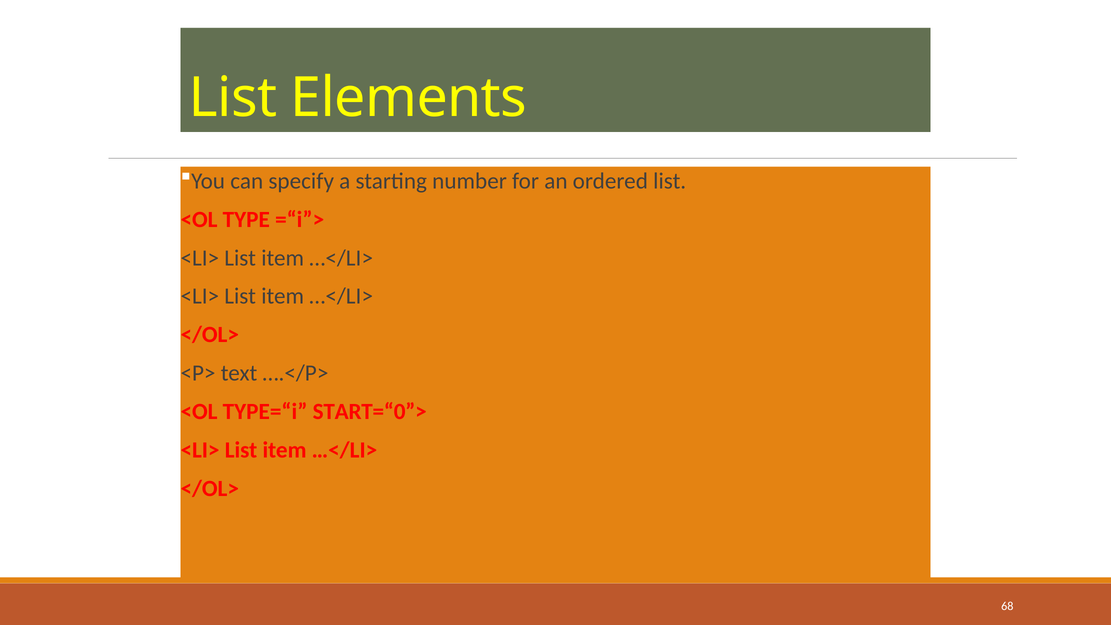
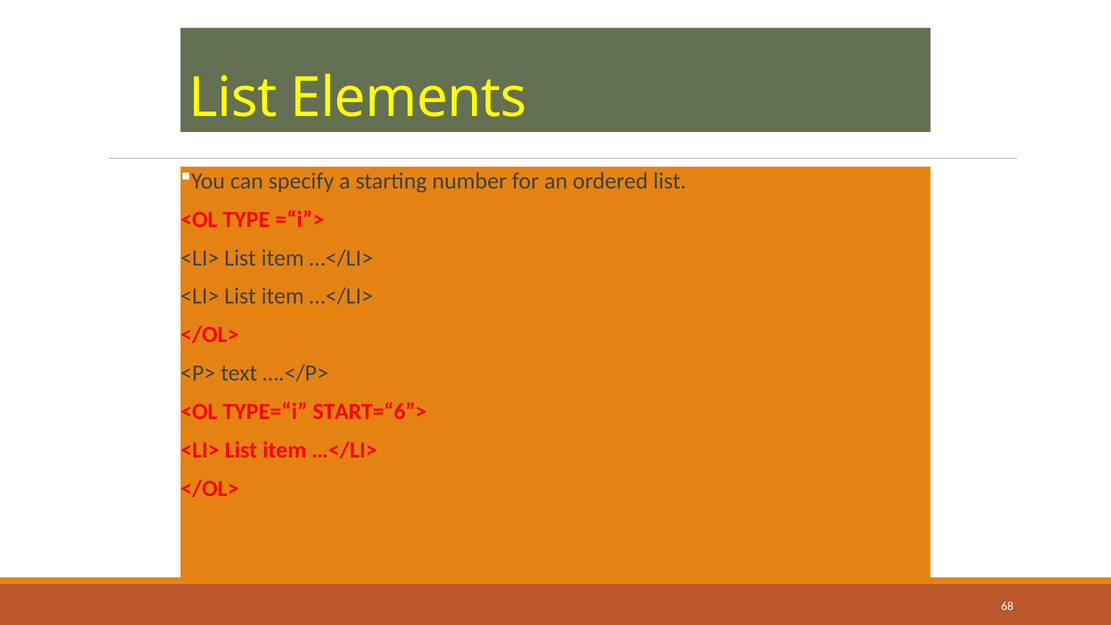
START=“0”>: START=“0”> -> START=“6”> (370, 412)
